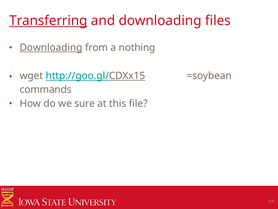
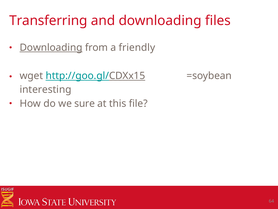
Transferring underline: present -> none (48, 21)
nothing: nothing -> friendly (137, 47)
commands: commands -> interesting (46, 89)
